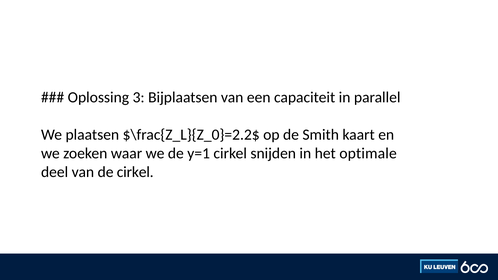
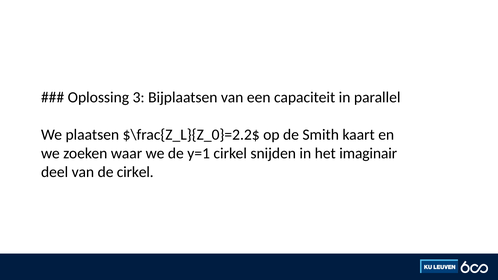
optimale: optimale -> imaginair (368, 153)
